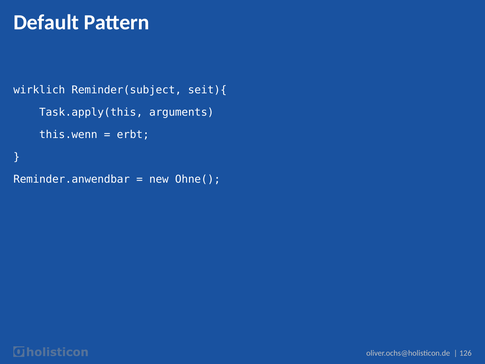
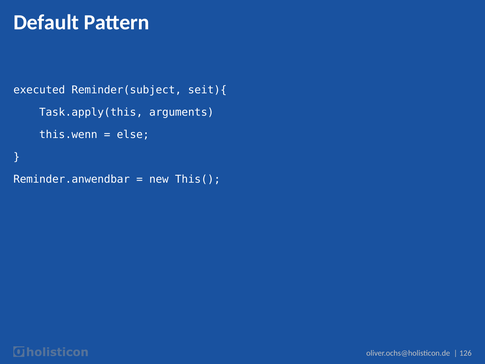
wirklich: wirklich -> executed (39, 90)
erbt: erbt -> else (133, 134)
Ohne(: Ohne( -> This( (198, 179)
